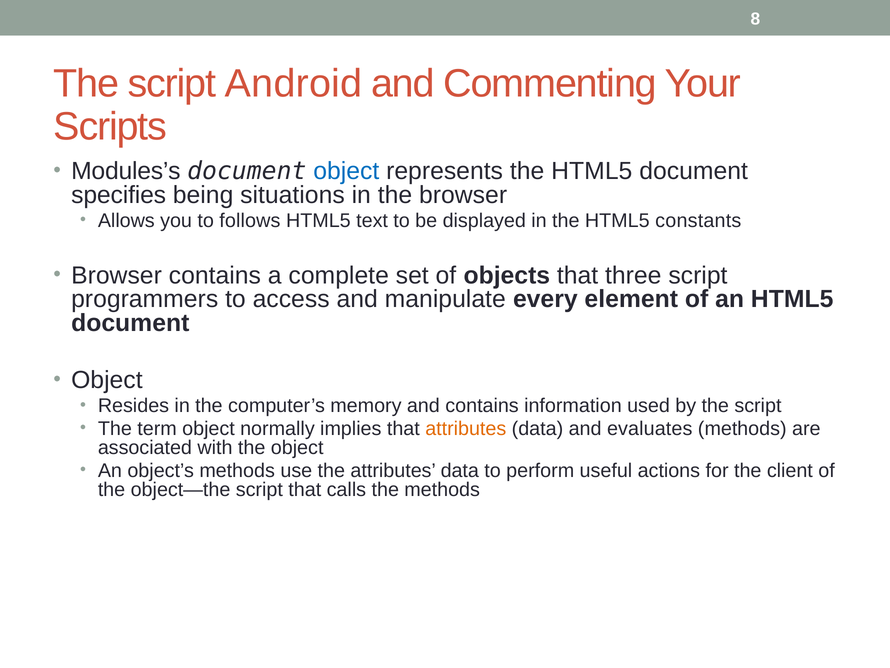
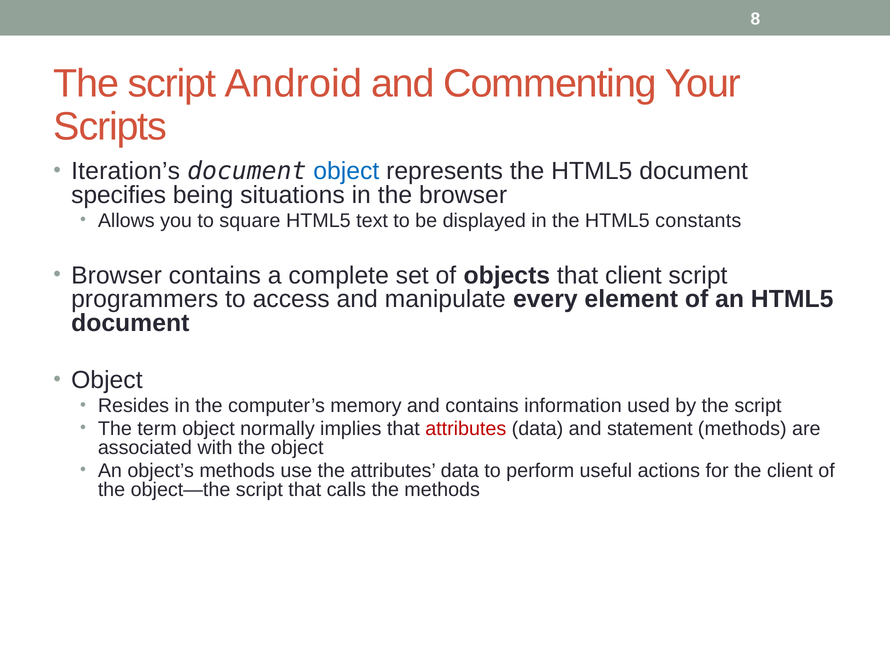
Modules’s: Modules’s -> Iteration’s (126, 171)
follows: follows -> square (250, 220)
that three: three -> client (633, 275)
attributes colour: orange -> red (466, 428)
evaluates: evaluates -> statement (650, 428)
